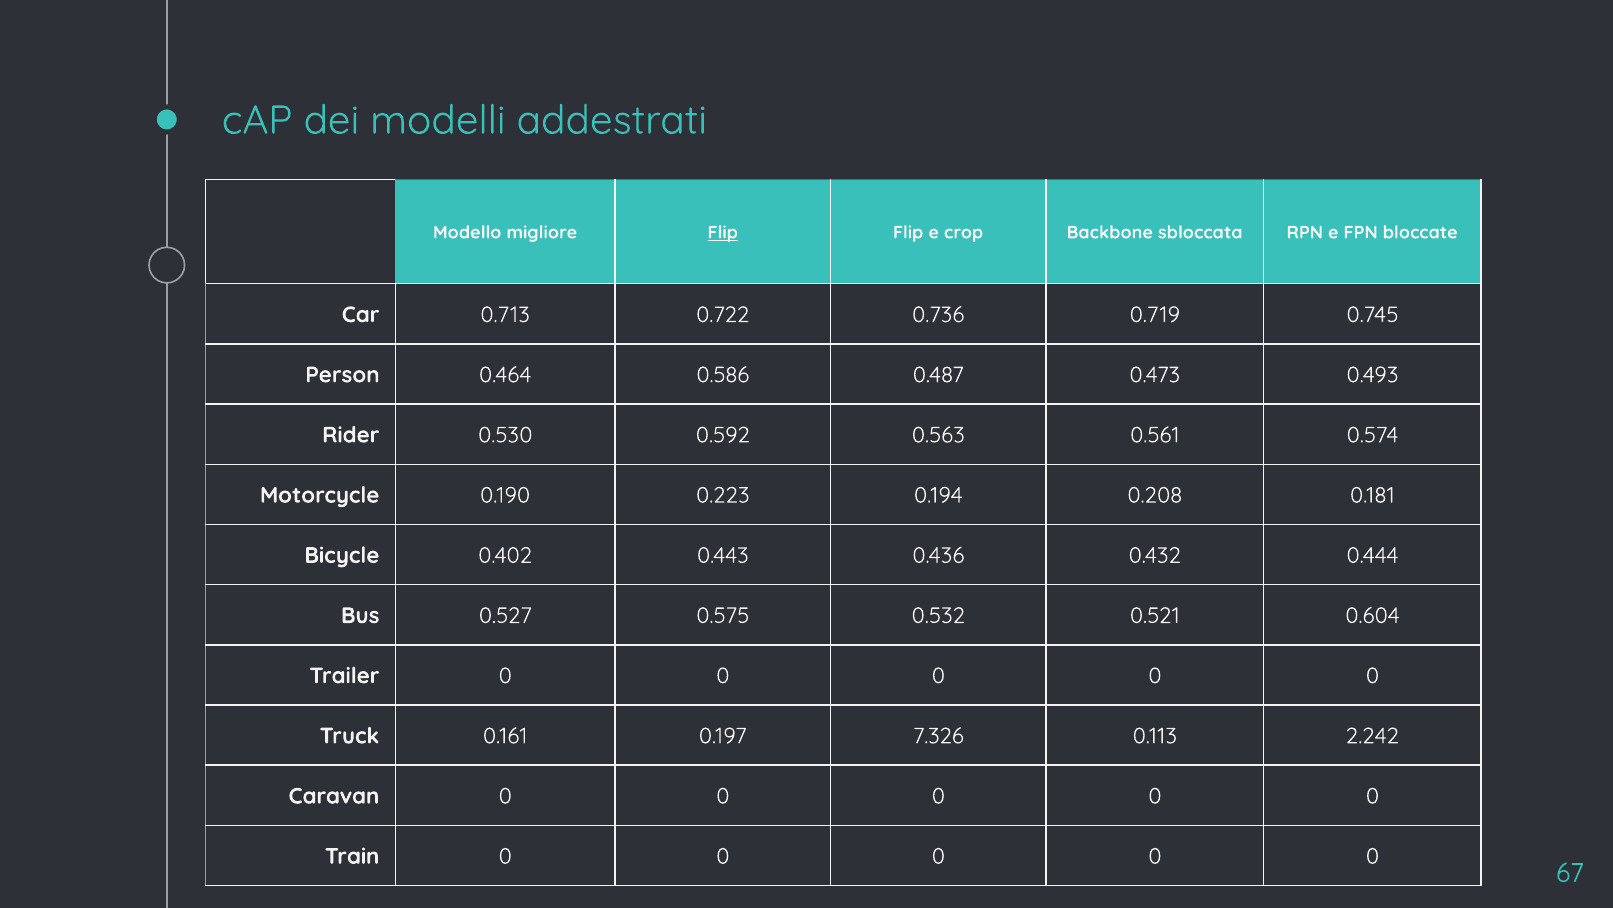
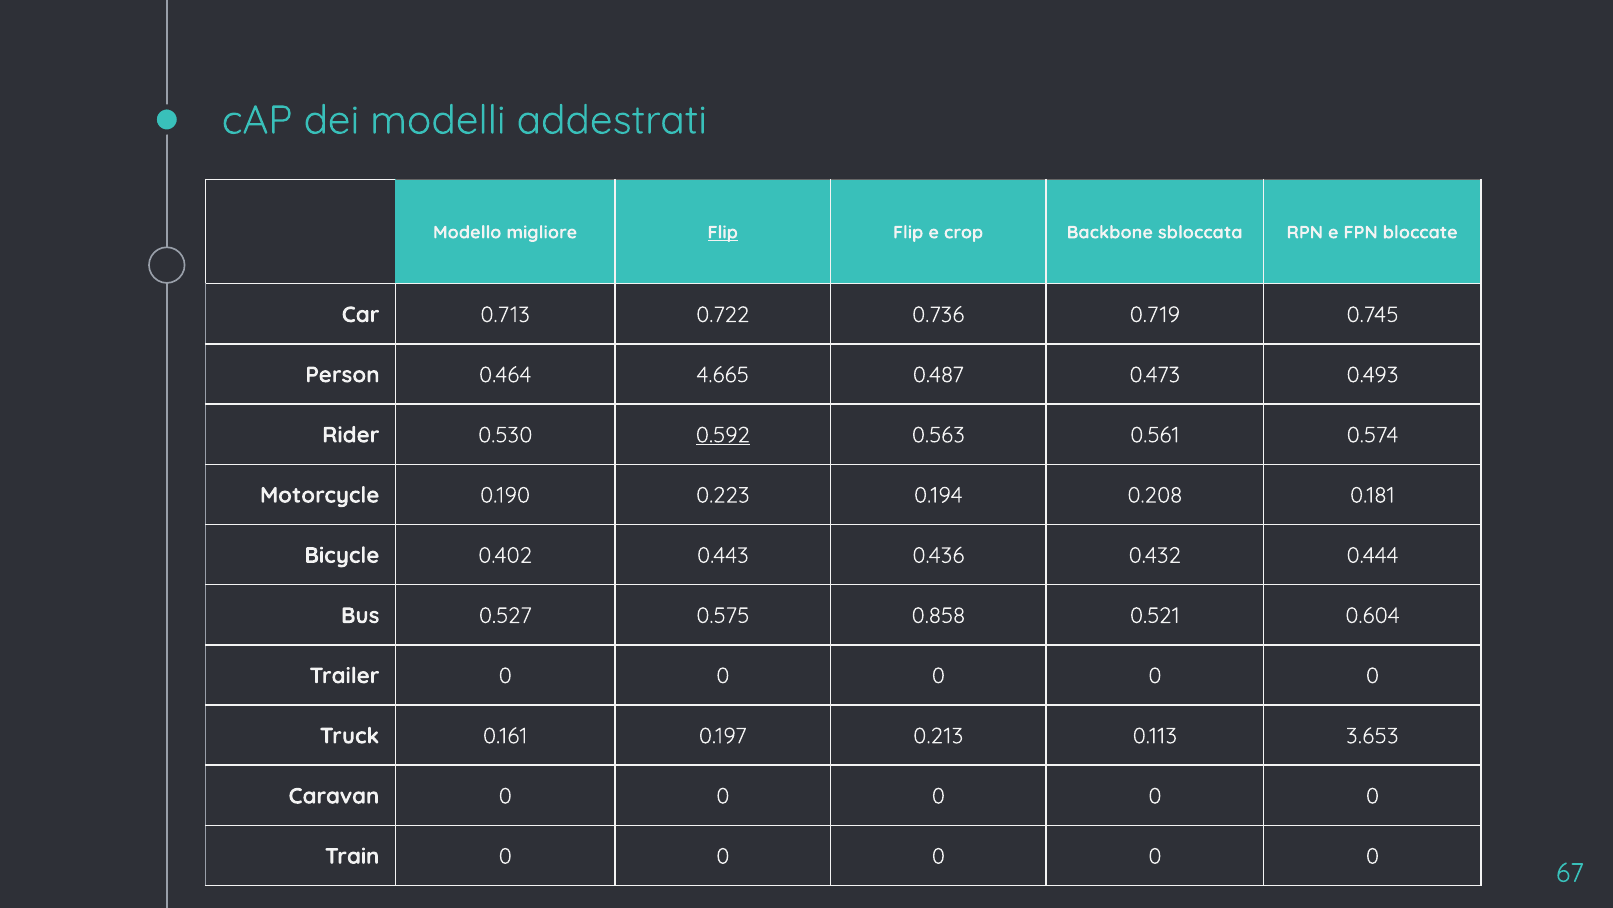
0.586: 0.586 -> 4.665 (723, 375)
0.592 underline: none -> present (723, 435)
0.532: 0.532 -> 0.858 (938, 615)
7.326: 7.326 -> 0.213 (938, 735)
2.242: 2.242 -> 3.653 (1372, 735)
